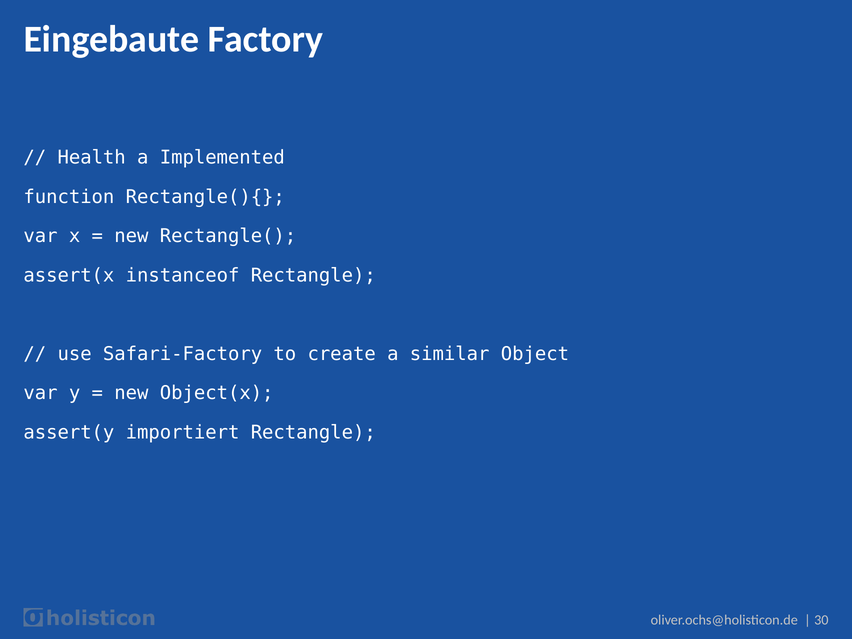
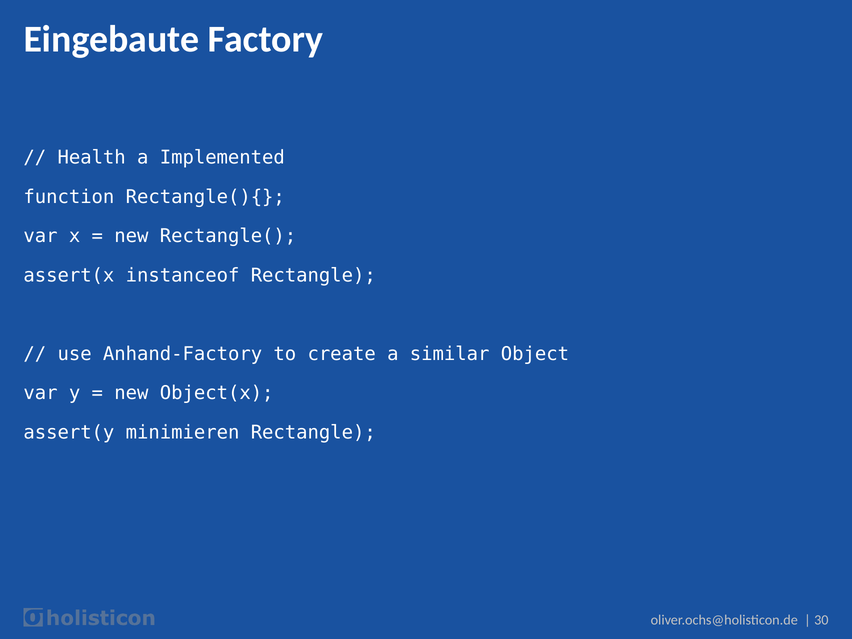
Safari-Factory: Safari-Factory -> Anhand-Factory (183, 354)
importiert: importiert -> minimieren (183, 432)
